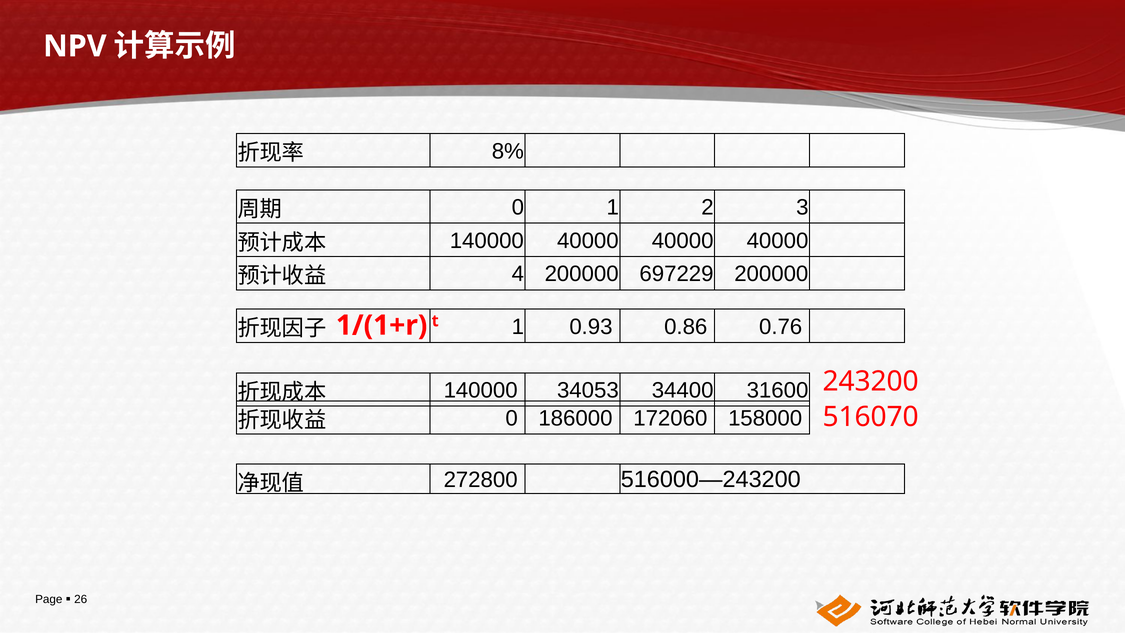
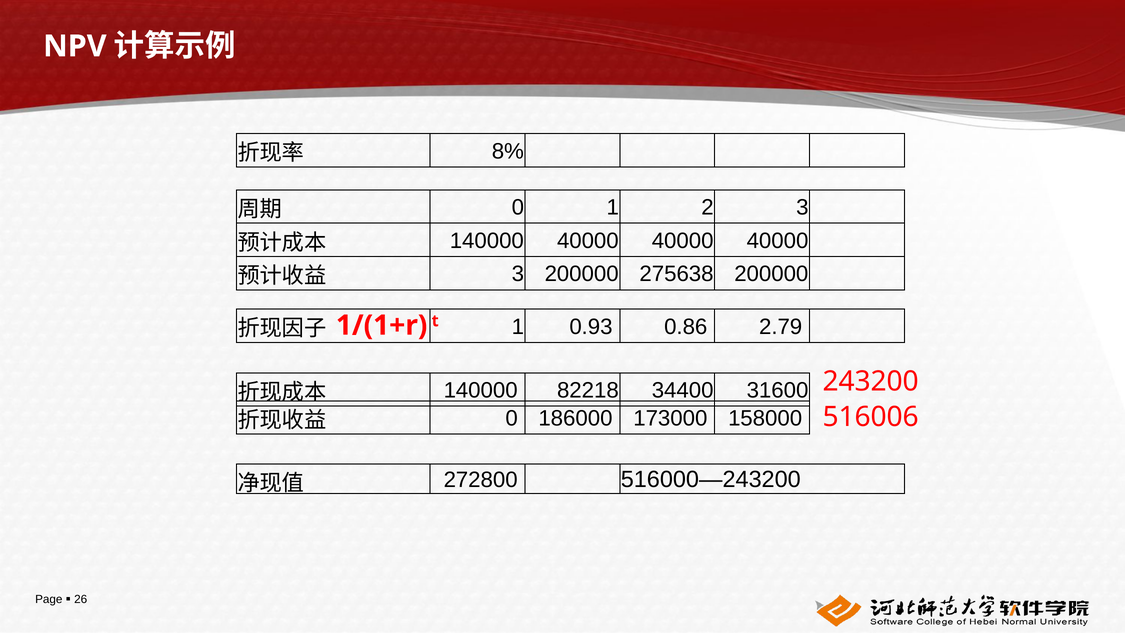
4: 4 -> 3 (518, 274)
697229: 697229 -> 275638 (677, 274)
0.76: 0.76 -> 2.79 (781, 327)
34053: 34053 -> 82218 (588, 390)
516070: 516070 -> 516006 (871, 417)
172060: 172060 -> 173000 (670, 418)
